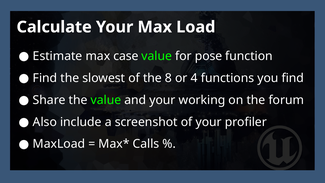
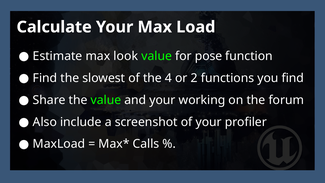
case: case -> look (126, 56)
8: 8 -> 4 (168, 78)
4: 4 -> 2 (194, 78)
